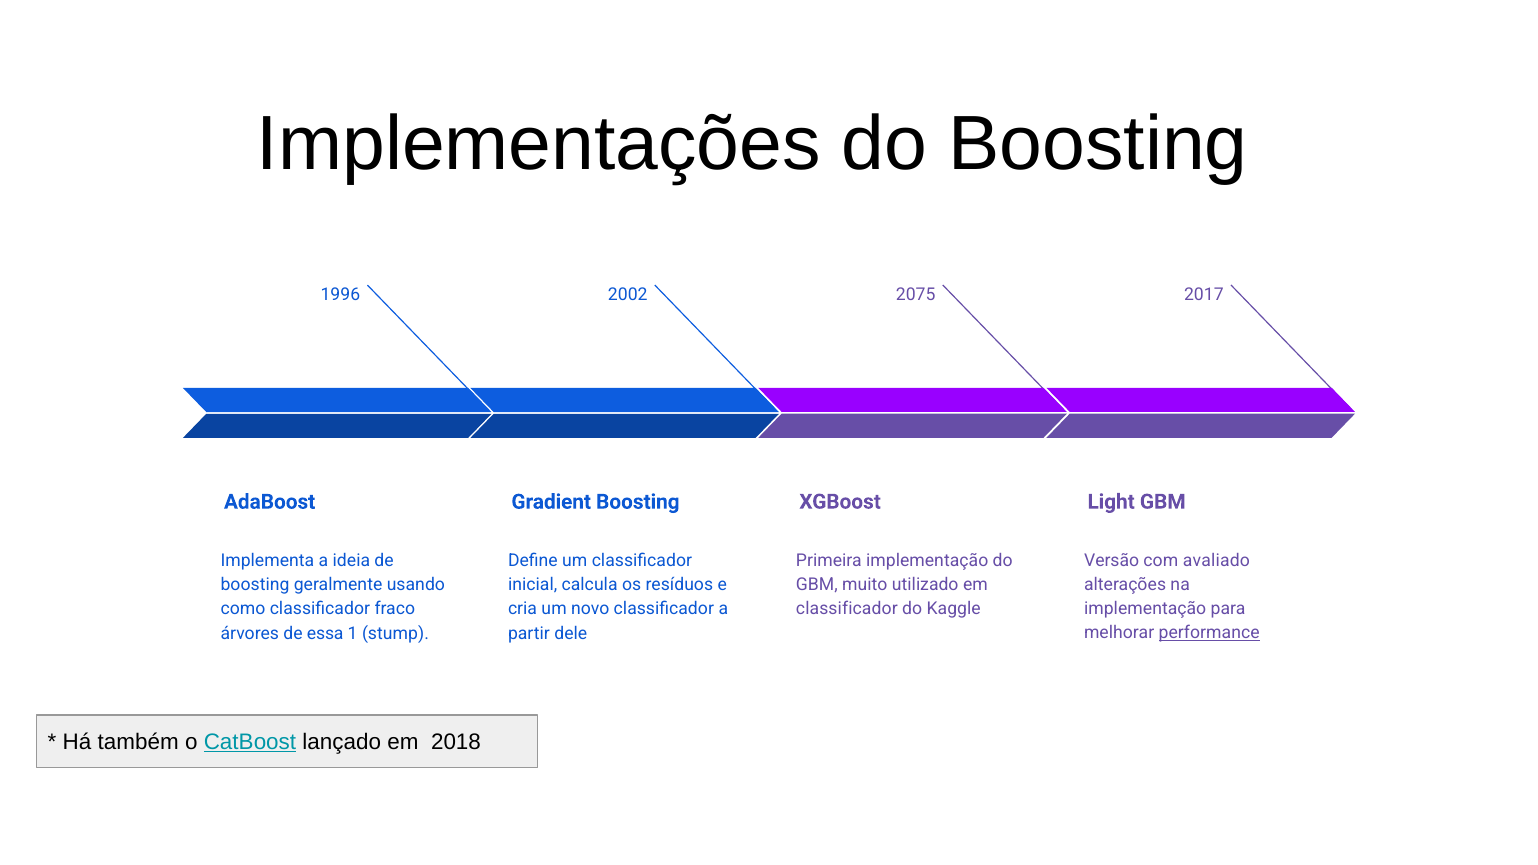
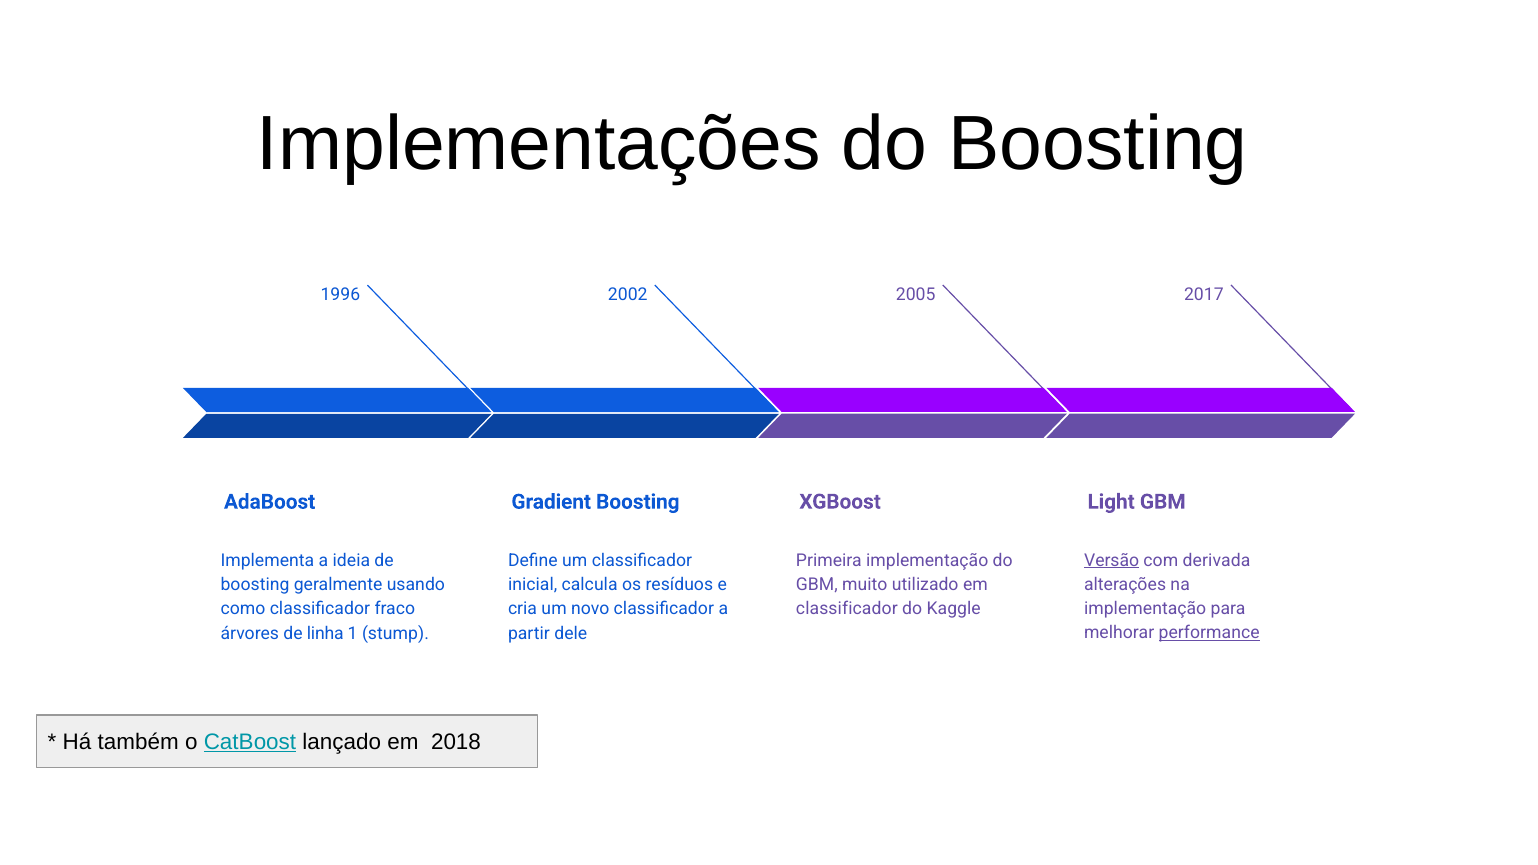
2075: 2075 -> 2005 (916, 295)
Versão underline: none -> present (1112, 560)
avaliado: avaliado -> derivada (1216, 560)
essa: essa -> linha (325, 633)
